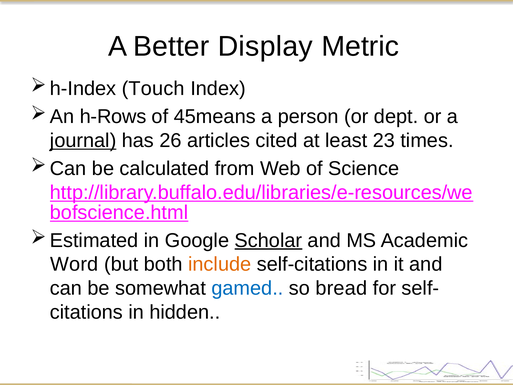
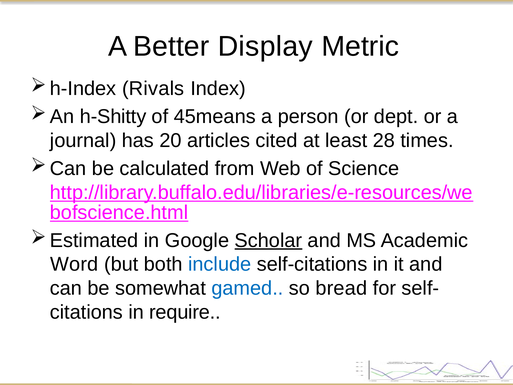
Touch: Touch -> Rivals (153, 89)
h-Rows: h-Rows -> h-Shitty (113, 117)
journal underline: present -> none (83, 140)
26: 26 -> 20 (170, 140)
23: 23 -> 28 (384, 140)
include colour: orange -> blue (220, 264)
hidden: hidden -> require (185, 312)
